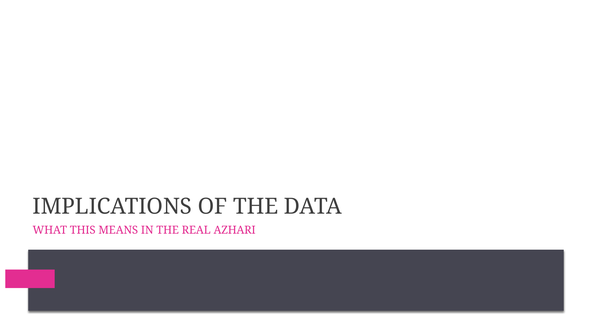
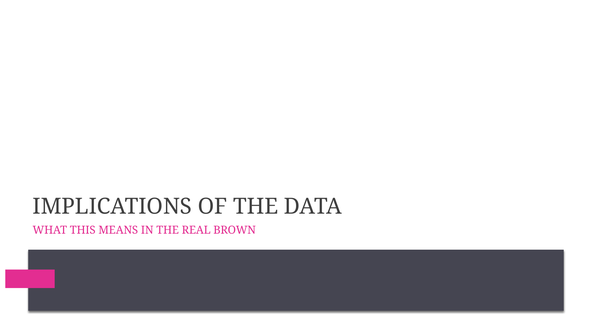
AZHARI: AZHARI -> BROWN (235, 230)
